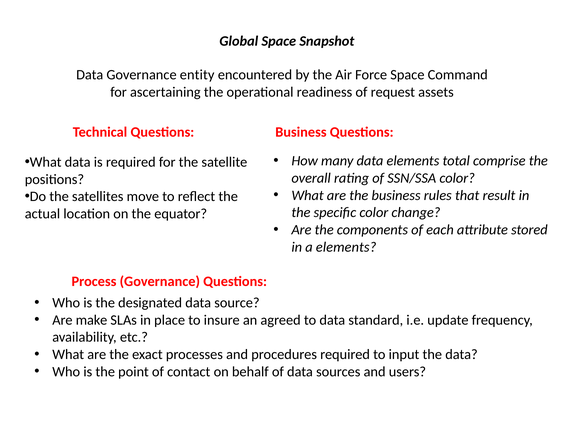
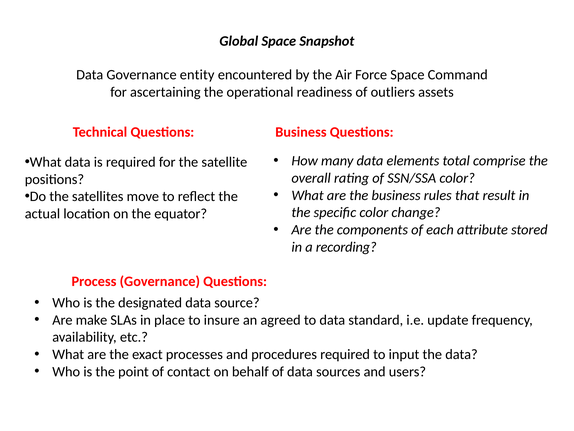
request: request -> outliers (393, 92)
a elements: elements -> recording (346, 247)
